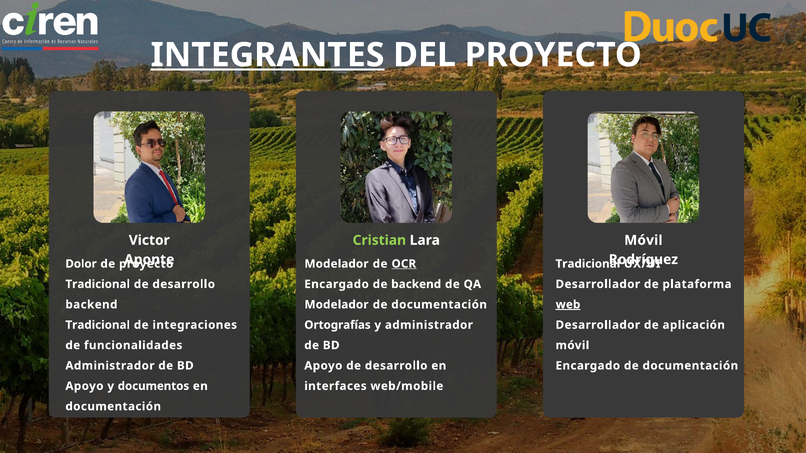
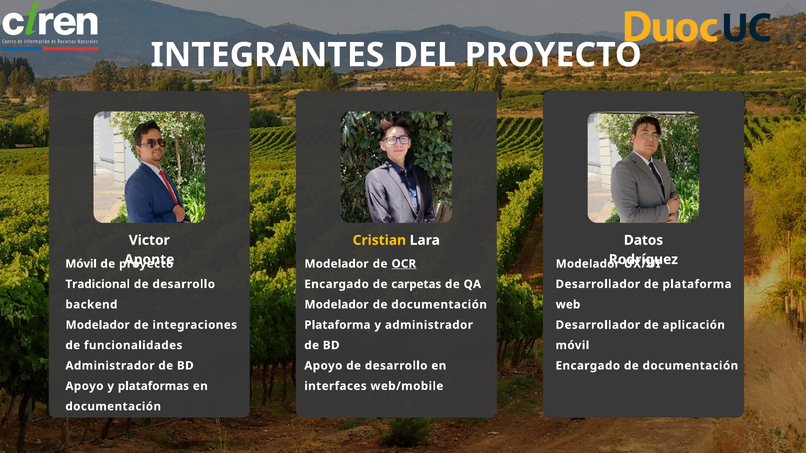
INTEGRANTES underline: present -> none (268, 55)
Cristian colour: light green -> yellow (379, 240)
Lara Móvil: Móvil -> Datos (643, 240)
Dolor: Dolor -> Móvil (81, 264)
Tradicional: Tradicional -> Modelador (588, 264)
de backend: backend -> carpetas (416, 284)
web underline: present -> none (568, 305)
Tradicional: Tradicional -> Modelador (98, 325)
Ortografías: Ortografías -> Plataforma (337, 325)
documentos: documentos -> plataformas (153, 386)
